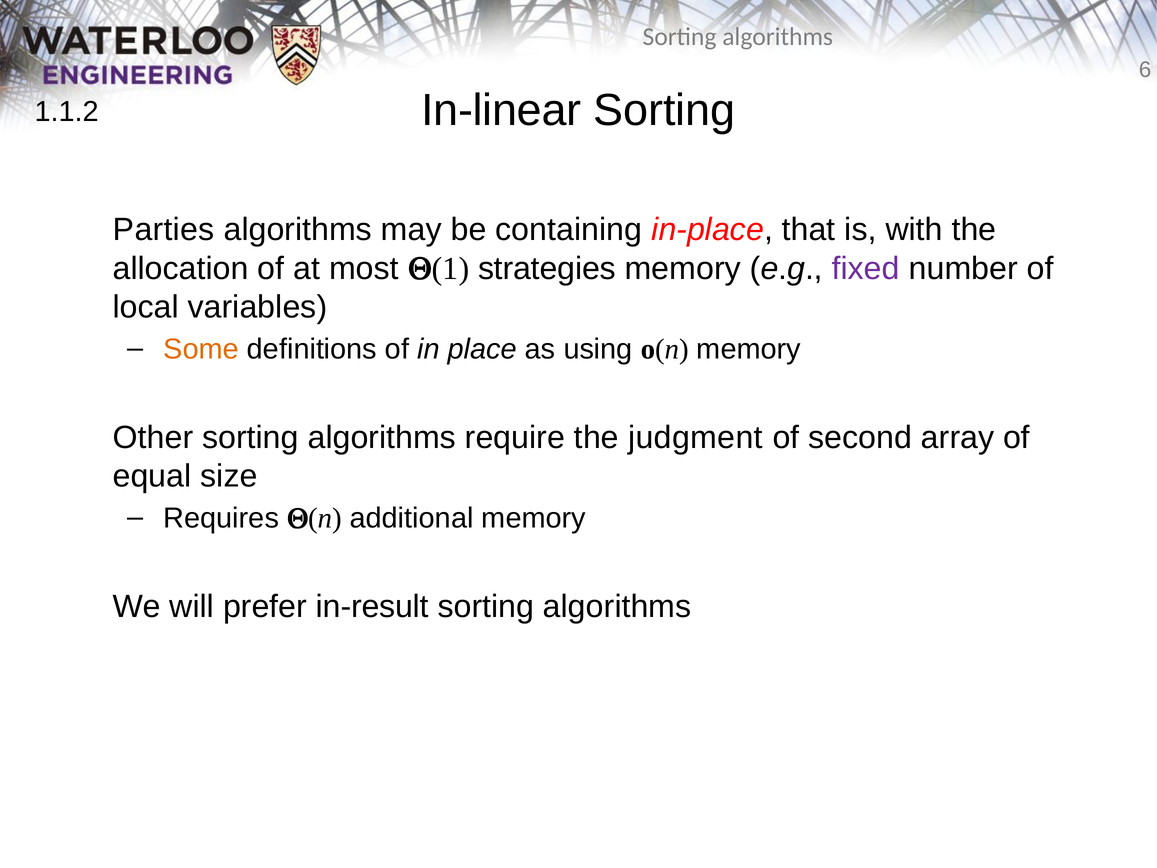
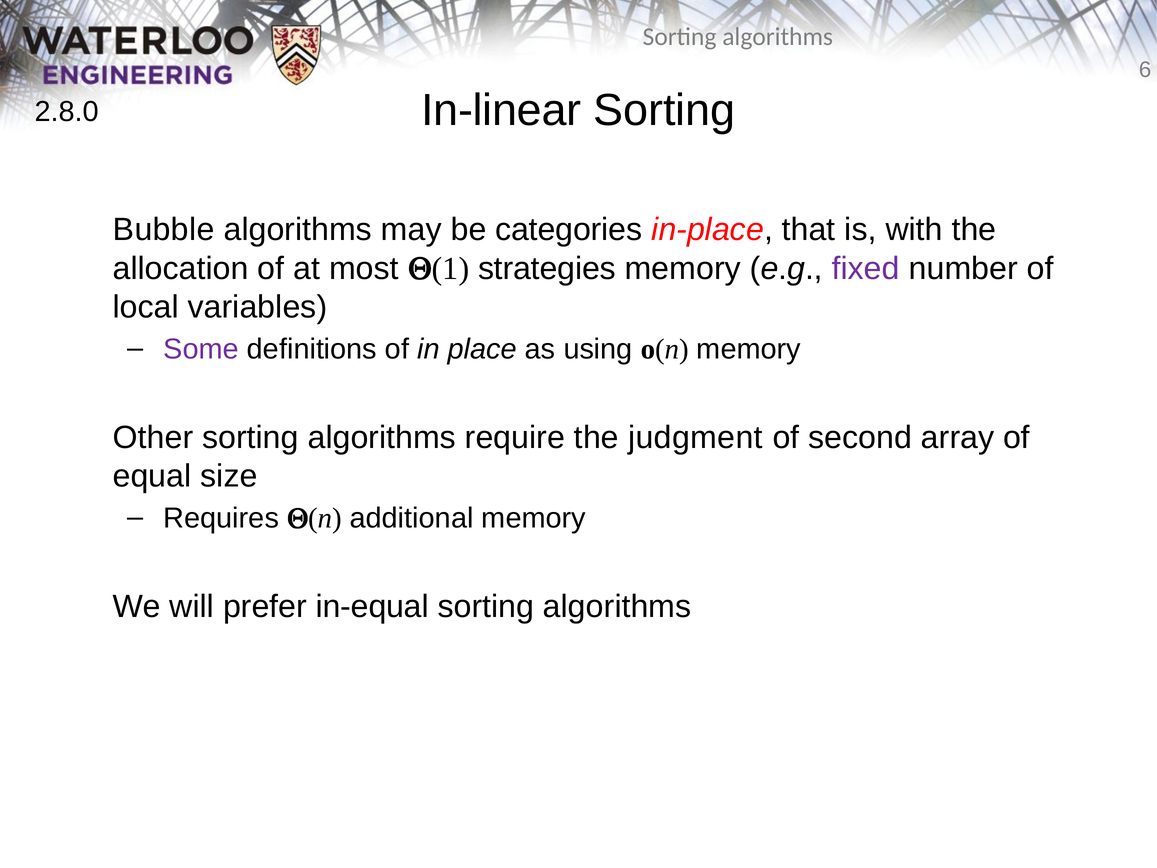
1.1.2: 1.1.2 -> 2.8.0 (67, 111)
Parties: Parties -> Bubble (164, 230)
containing: containing -> categories (569, 230)
Some colour: orange -> purple (201, 349)
in-result: in-result -> in-equal (372, 607)
